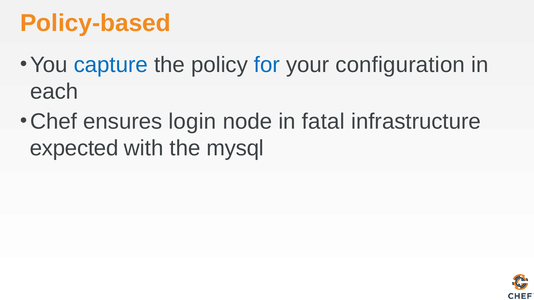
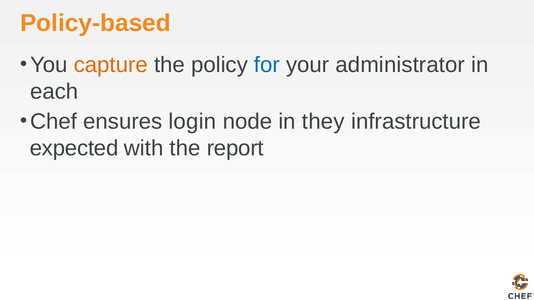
capture colour: blue -> orange (111, 65)
configuration: configuration -> administrator (400, 65)
fatal: fatal -> they (323, 122)
mysql: mysql -> report (235, 148)
